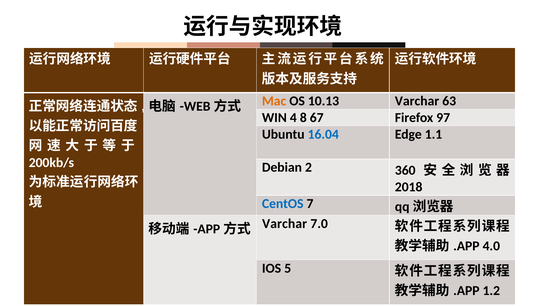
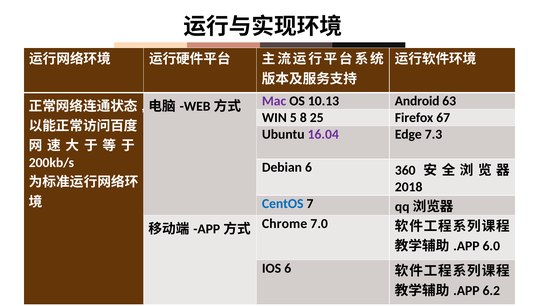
Mac colour: orange -> purple (274, 101)
10.13 Varchar: Varchar -> Android (417, 101)
4: 4 -> 5 (293, 118)
67: 67 -> 25 (317, 118)
97: 97 -> 67 (443, 118)
16.04 colour: blue -> purple (323, 134)
1.1: 1.1 -> 7.3 (434, 134)
Debian 2: 2 -> 6 (308, 167)
Varchar: Varchar -> Chrome (285, 224)
4.0: 4.0 -> 6.0 (491, 246)
IOS 5: 5 -> 6 (288, 268)
1.2: 1.2 -> 6.2 (491, 291)
